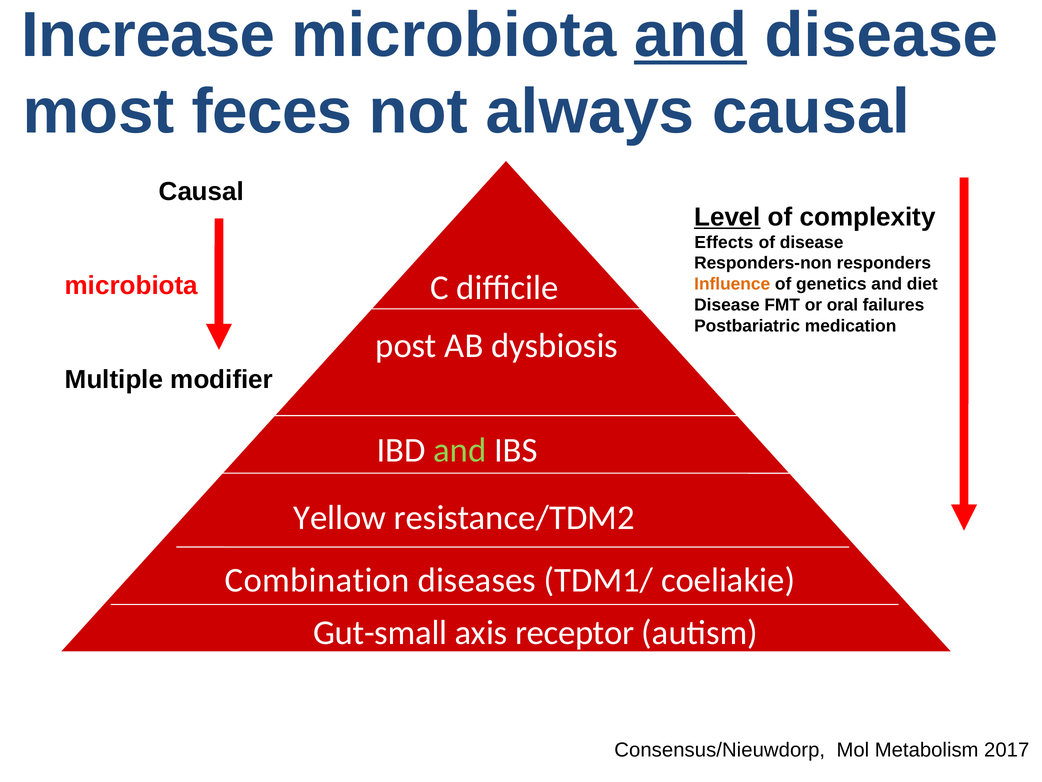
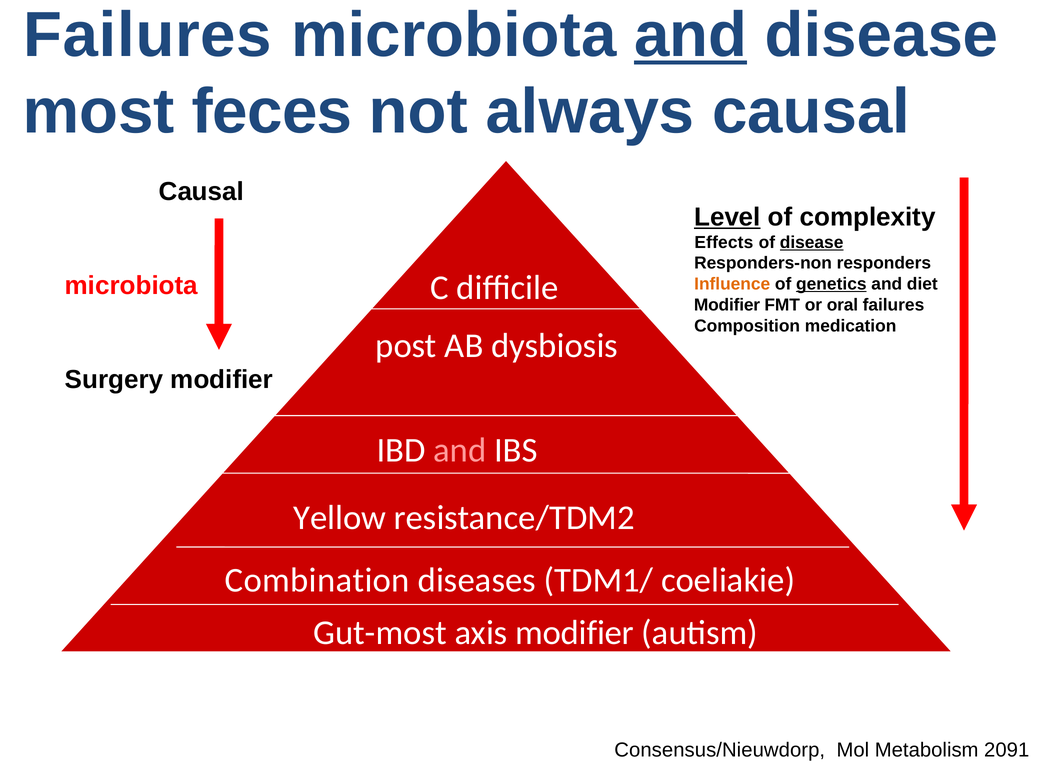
Increase: Increase -> Failures (148, 35)
disease underline: none -> present (812, 242)
genetics underline: none -> present (831, 284)
Disease: Disease -> Modifier (727, 305)
Postbariatric: Postbariatric -> Composition (747, 326)
Multiple: Multiple -> Surgery (114, 379)
and colour: light green -> pink (460, 450)
Gut-small: Gut-small -> Gut-most (380, 632)
axis receptor: receptor -> modifier (575, 632)
2017: 2017 -> 2091 (1007, 750)
